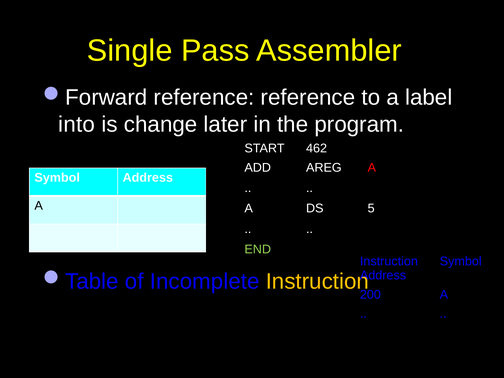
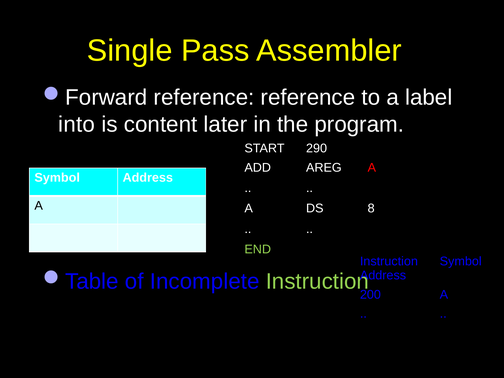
change: change -> content (161, 124)
462: 462 -> 290 (317, 148)
5: 5 -> 8 (371, 208)
Instruction colour: yellow -> light green (317, 281)
